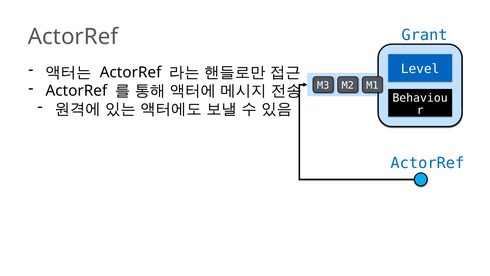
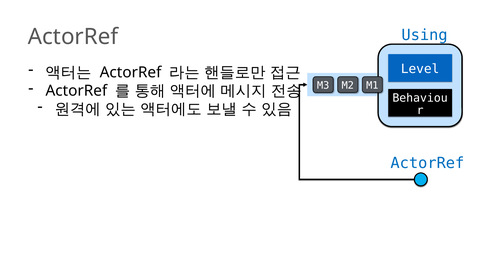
Grant: Grant -> Using (425, 35)
